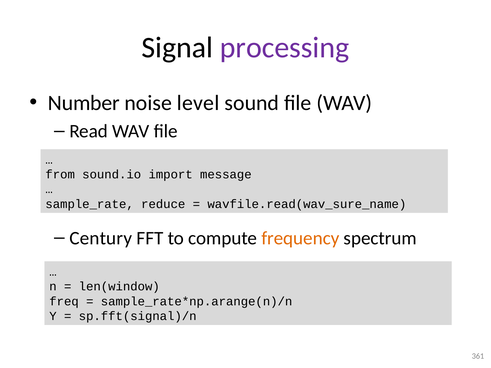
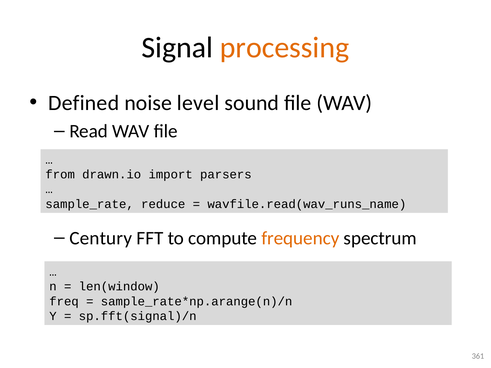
processing colour: purple -> orange (285, 48)
Number: Number -> Defined (84, 103)
sound.io: sound.io -> drawn.io (112, 175)
message: message -> parsers (226, 175)
wavfile.read(wav_sure_name: wavfile.read(wav_sure_name -> wavfile.read(wav_runs_name (307, 204)
